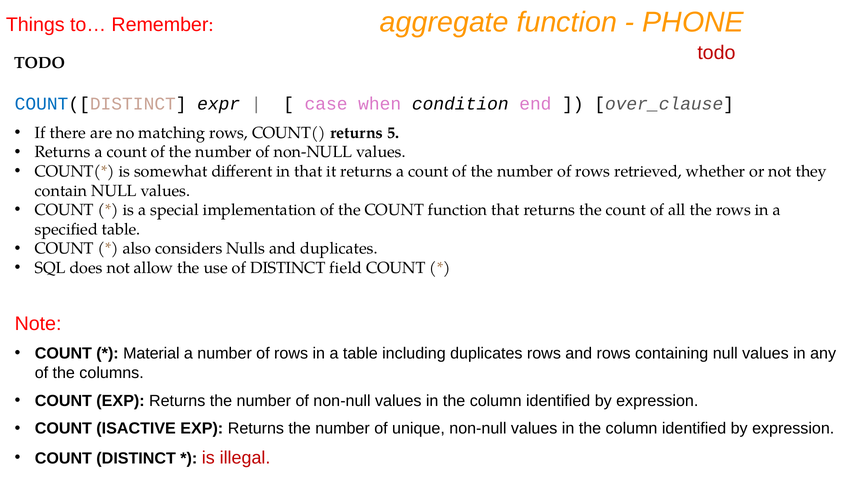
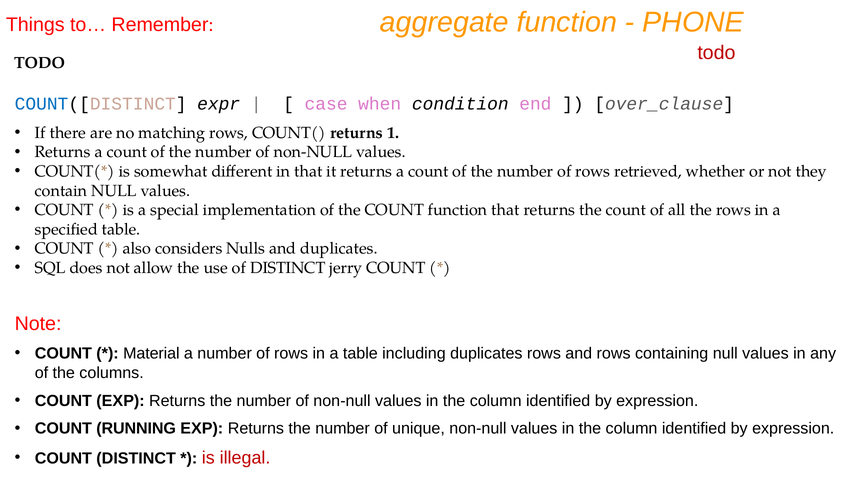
5: 5 -> 1 (393, 133)
field: field -> jerry (346, 268)
ISACTIVE: ISACTIVE -> RUNNING (136, 428)
